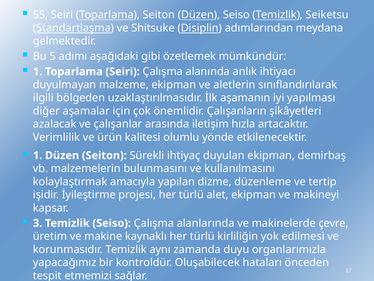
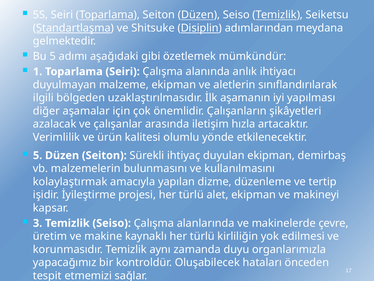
1: 1 -> 5 (38, 155)
